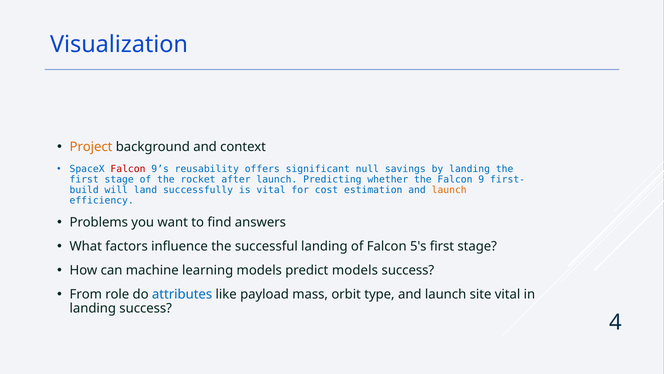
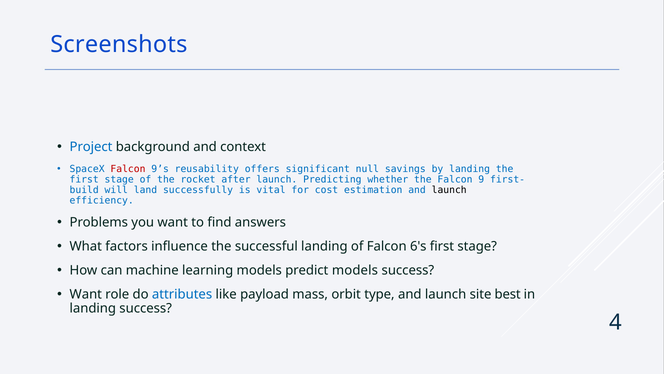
Visualization: Visualization -> Screenshots (119, 44)
Project colour: orange -> blue (91, 147)
launch colour: orange -> black (449, 190)
5's: 5's -> 6's (418, 246)
From: From -> Want (86, 294)
site vital: vital -> best (508, 294)
